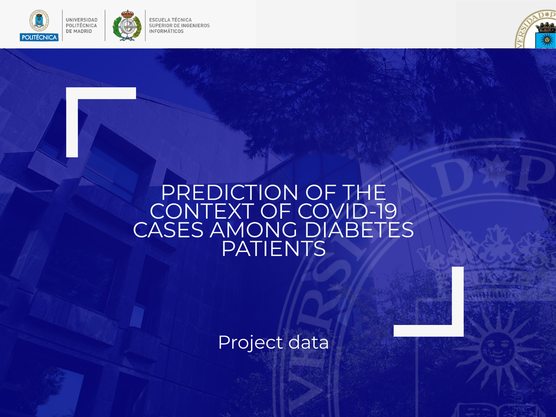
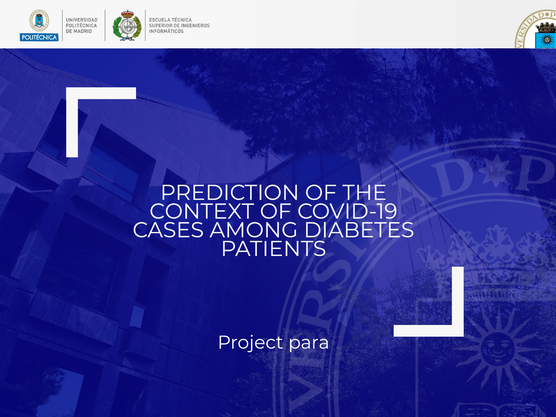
data: data -> para (309, 342)
